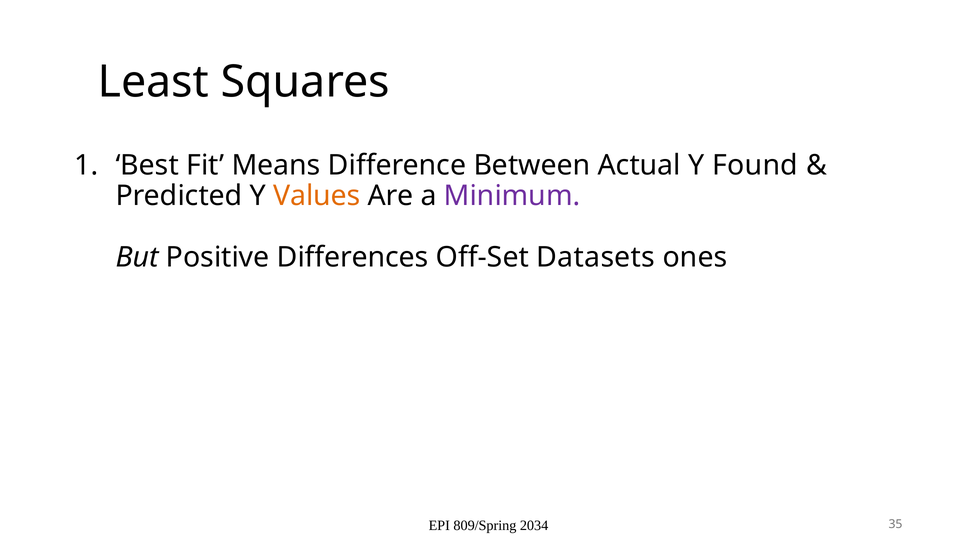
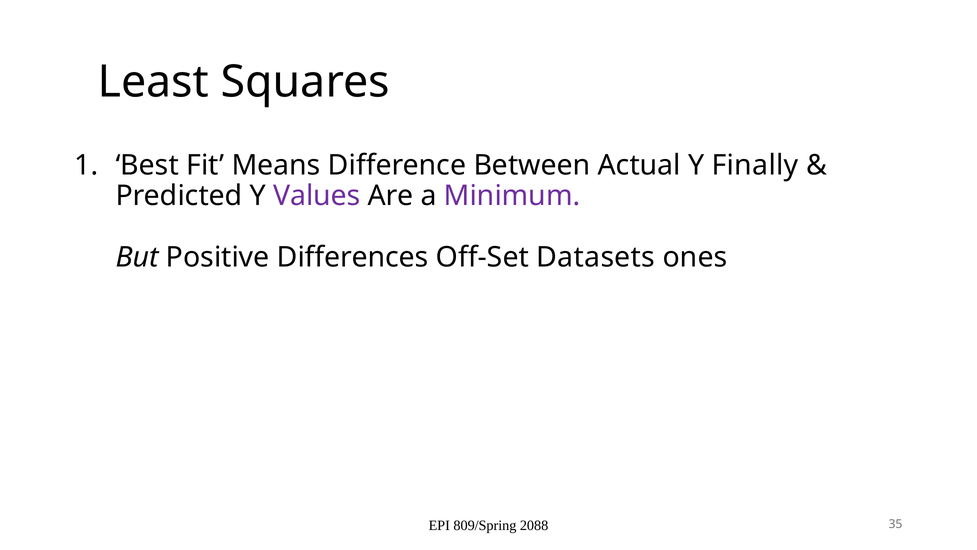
Found: Found -> Finally (755, 165)
Values colour: orange -> purple (317, 196)
2034: 2034 -> 2088 (534, 525)
